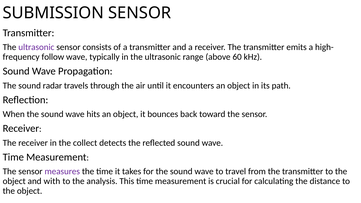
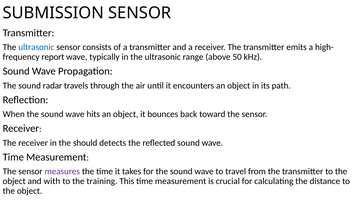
ultrasonic colour: purple -> blue (36, 47)
follow: follow -> report (53, 57)
60: 60 -> 50 (237, 57)
collect: collect -> should (85, 143)
analysis: analysis -> training (102, 181)
